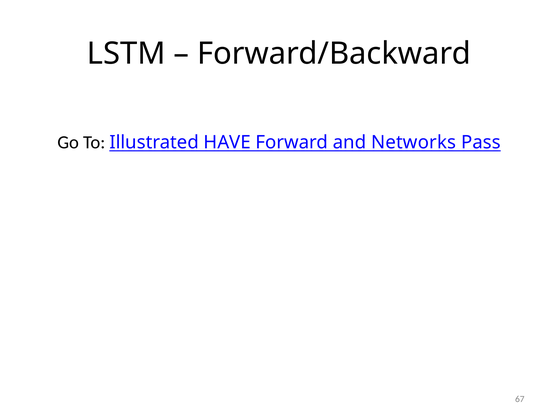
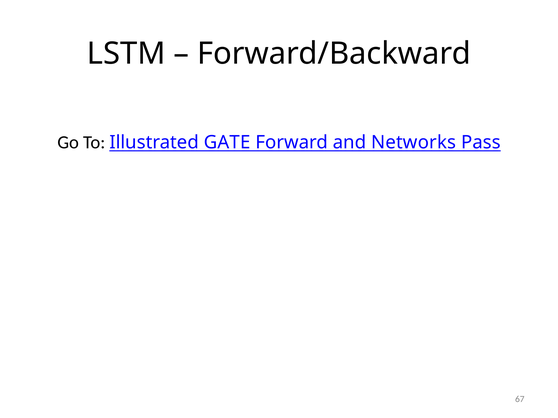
HAVE: HAVE -> GATE (227, 143)
